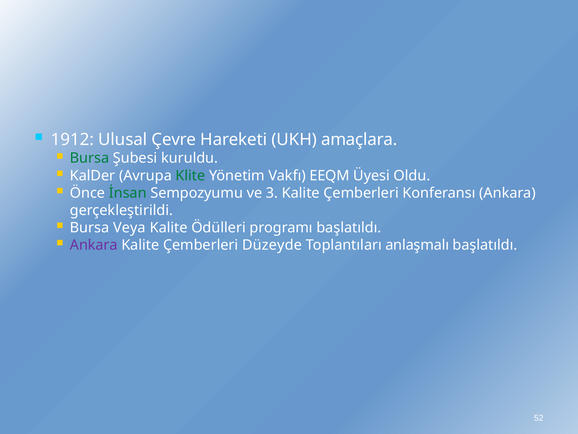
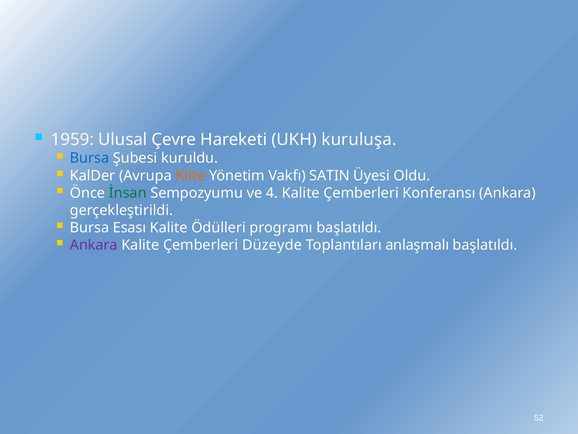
1912: 1912 -> 1959 (72, 139)
amaçlara: amaçlara -> kuruluşa (359, 139)
Bursa colour: green -> blue (90, 158)
Klite colour: green -> orange (190, 175)
EEQM: EEQM -> SATIN (329, 175)
3: 3 -> 4 (272, 193)
Veya: Veya -> Esası (130, 227)
